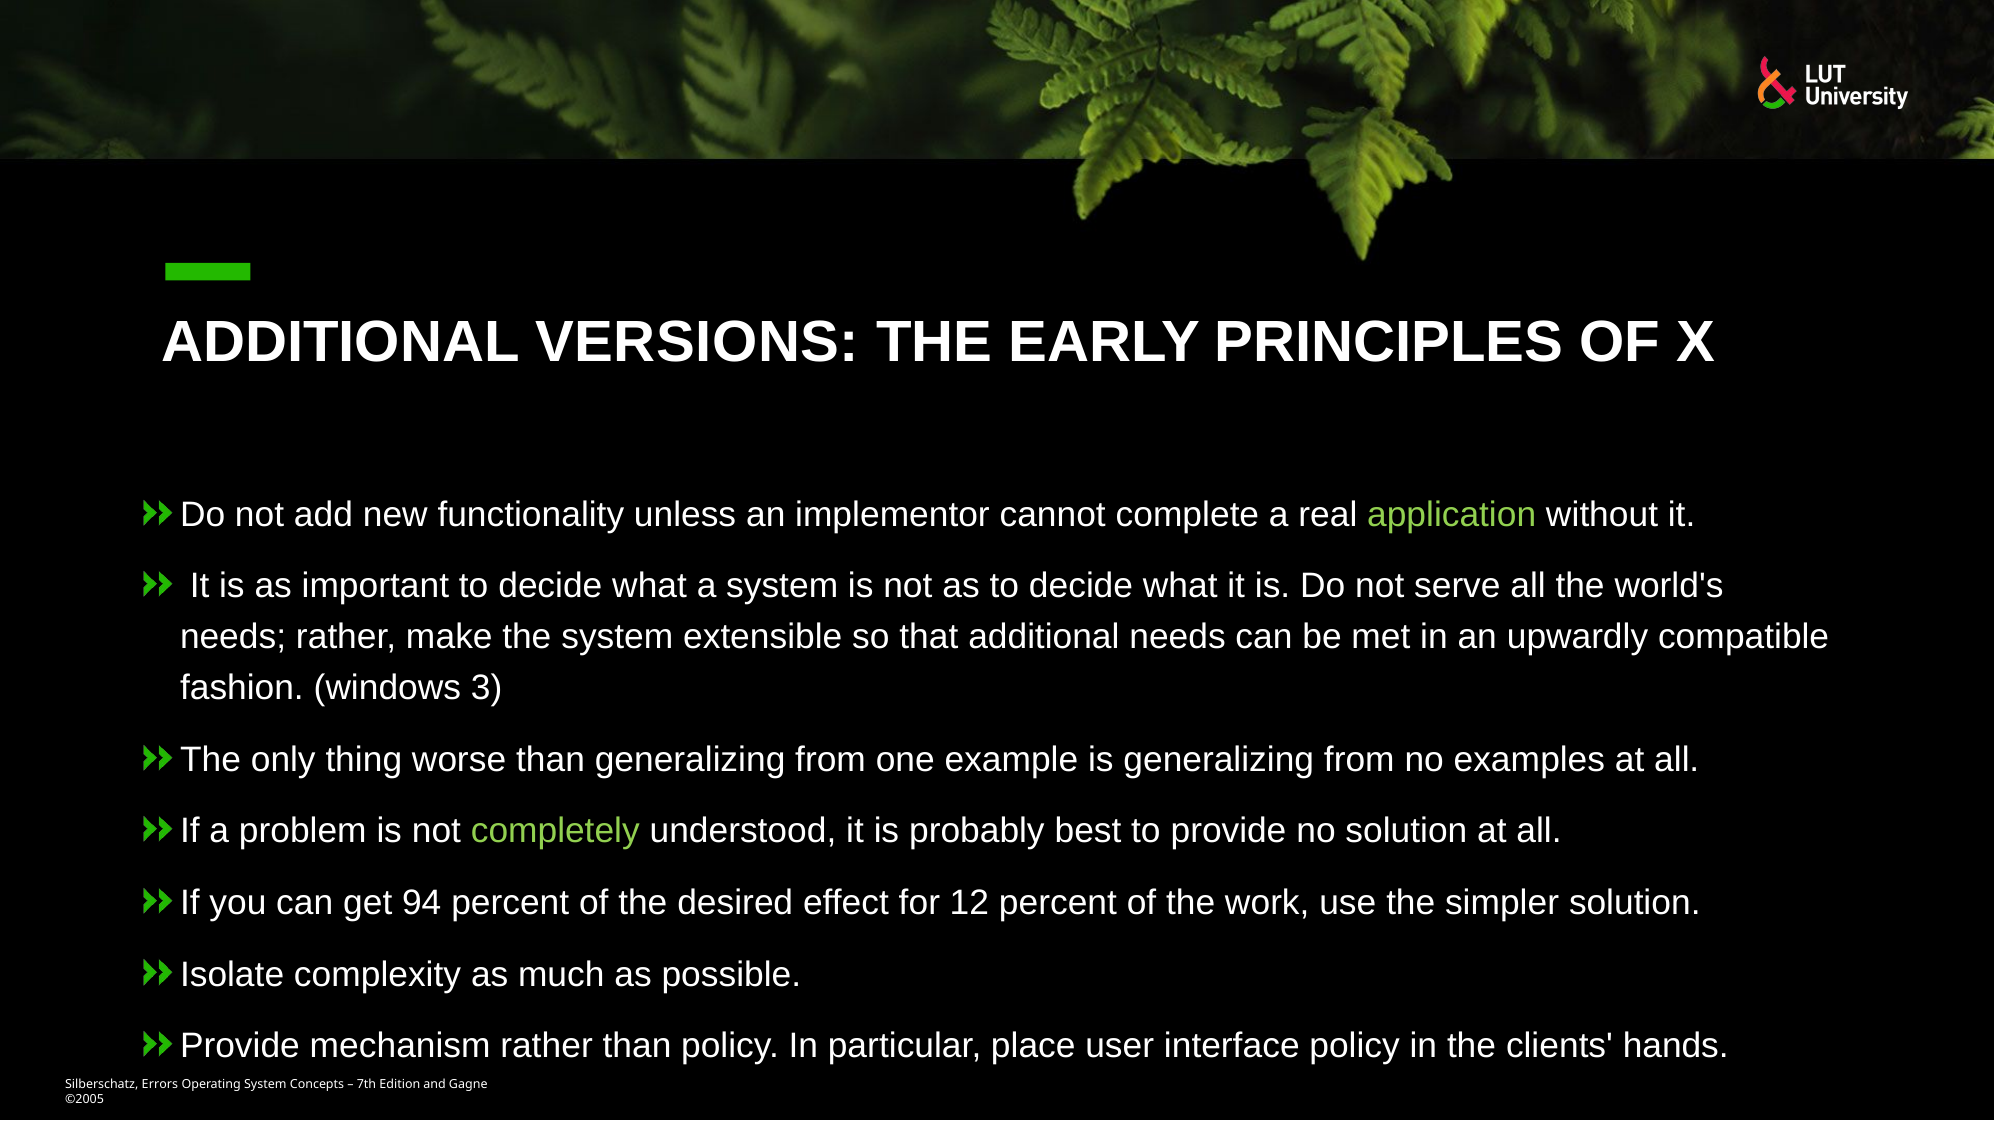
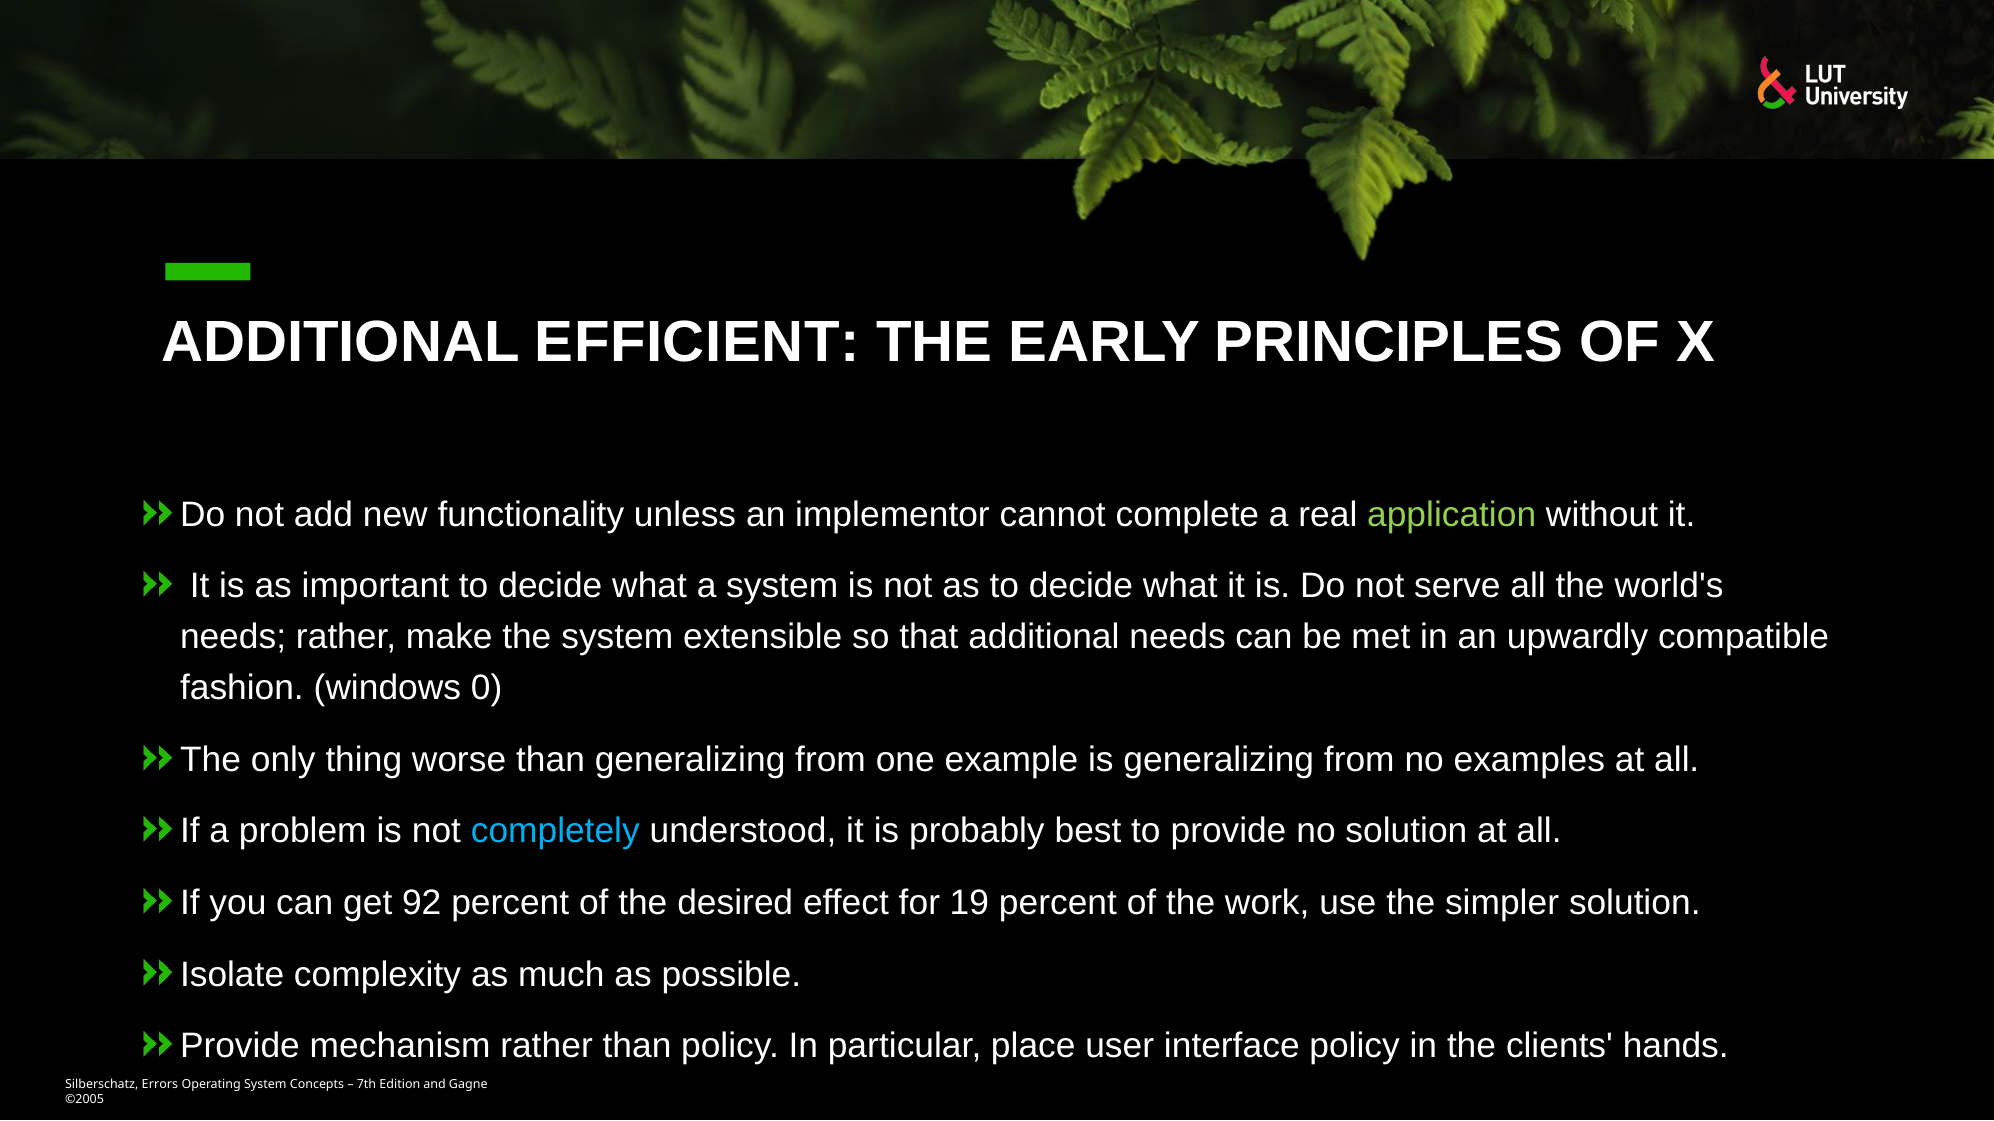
VERSIONS: VERSIONS -> EFFICIENT (697, 343)
3: 3 -> 0 (487, 688)
completely colour: light green -> light blue (555, 832)
94: 94 -> 92 (422, 903)
12: 12 -> 19 (969, 903)
